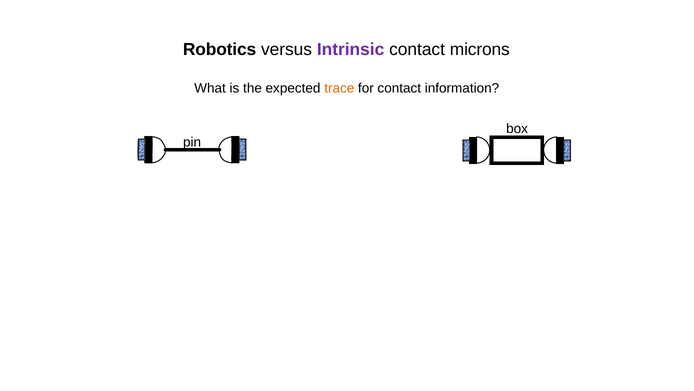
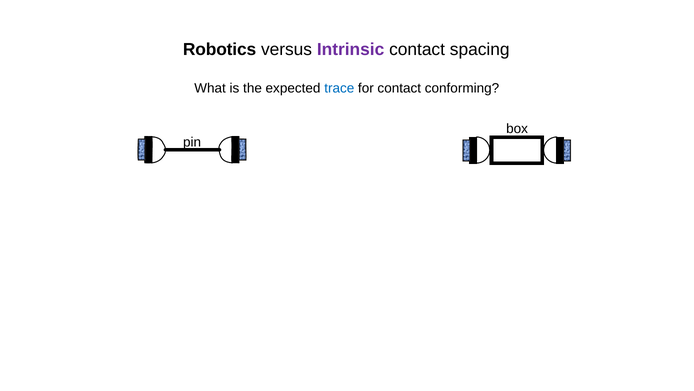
microns: microns -> spacing (480, 49)
trace colour: orange -> blue (339, 88)
information: information -> conforming (462, 88)
